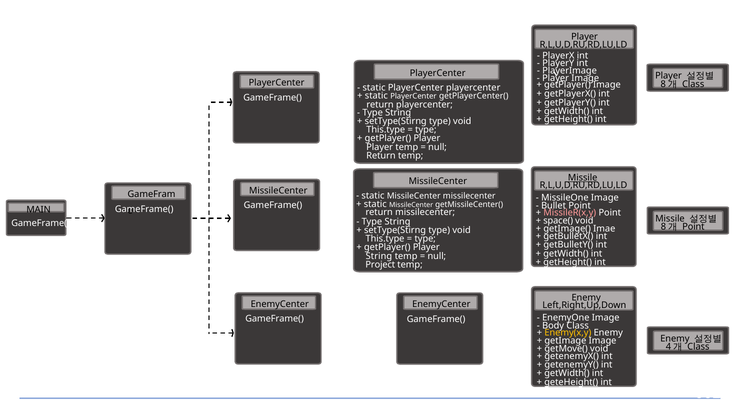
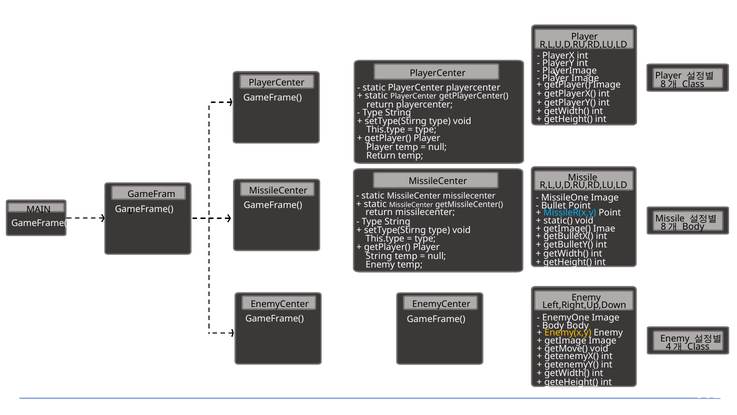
Missile underline: present -> none (583, 177)
MissileR(x,y colour: pink -> light blue (570, 213)
space(: space( -> static( (558, 221)
Point: Point -> Body (693, 227)
Project: Project -> Enemy (380, 265)
Body Class: Class -> Body (578, 325)
